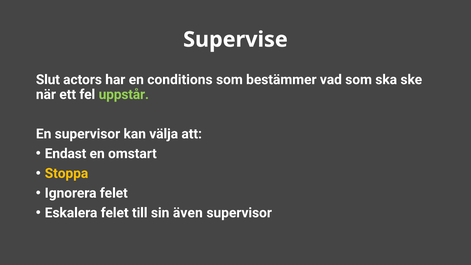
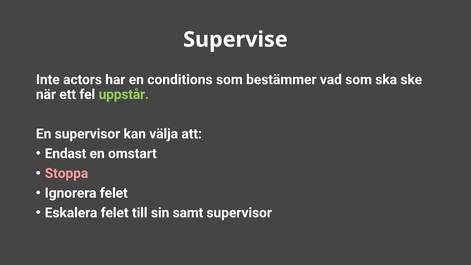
Slut: Slut -> Inte (48, 80)
Stoppa colour: yellow -> pink (66, 173)
även: även -> samt (188, 213)
